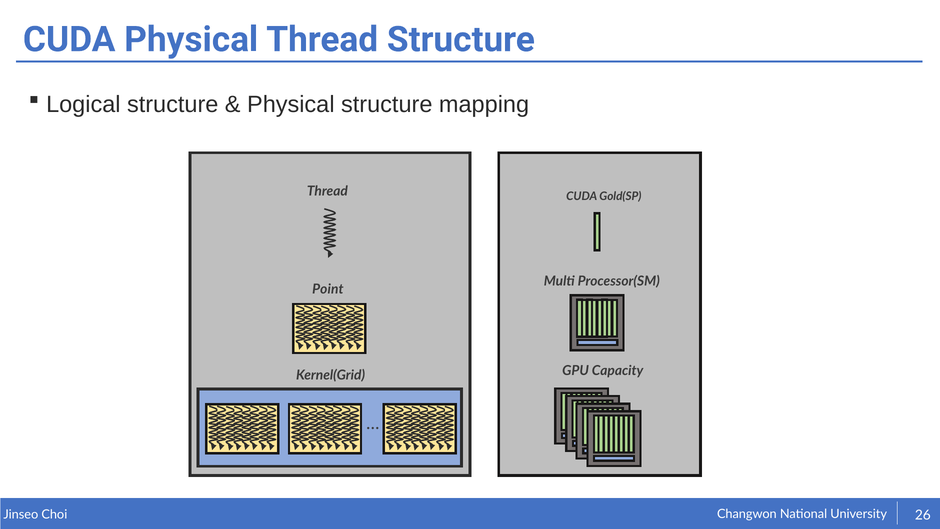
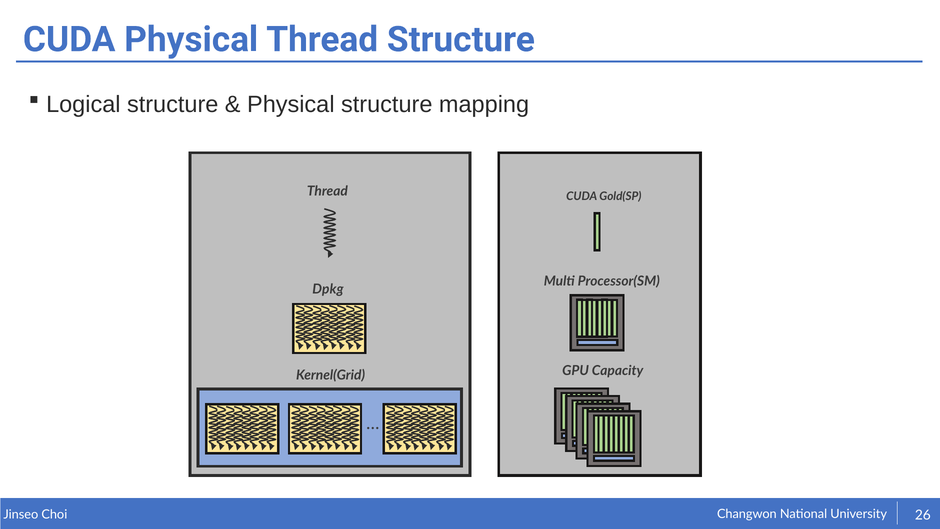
Point: Point -> Dpkg (328, 289)
